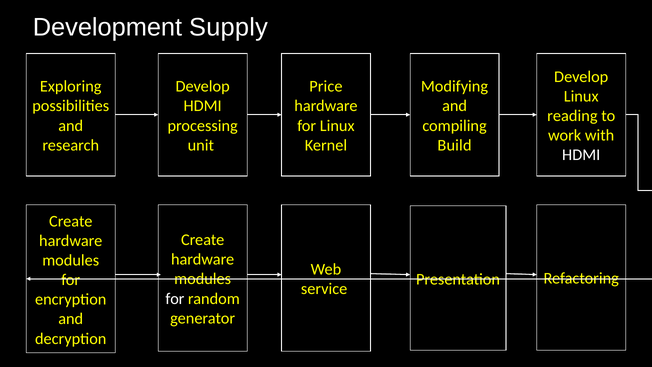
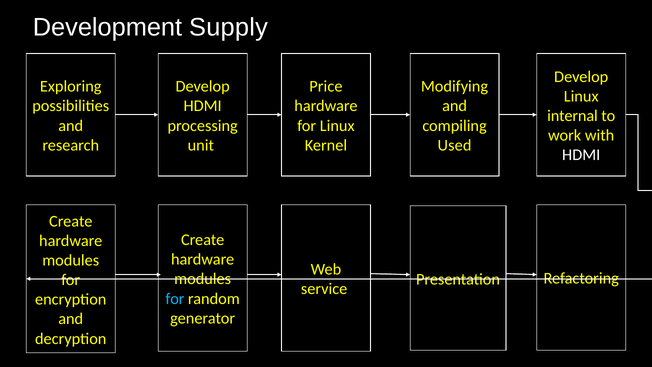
reading: reading -> internal (572, 116)
Build: Build -> Used (455, 145)
for colour: white -> light blue (175, 298)
